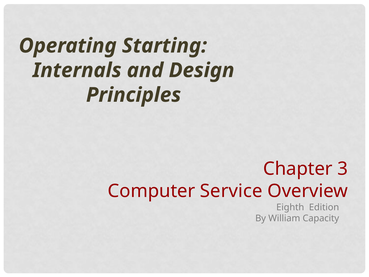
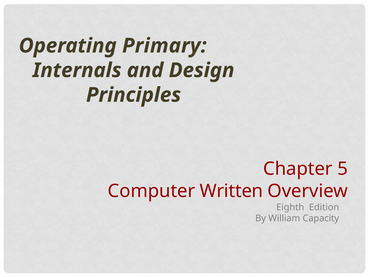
Starting: Starting -> Primary (164, 46)
3: 3 -> 5 (343, 169)
Service: Service -> Written (231, 191)
